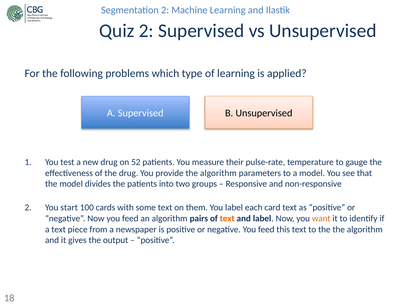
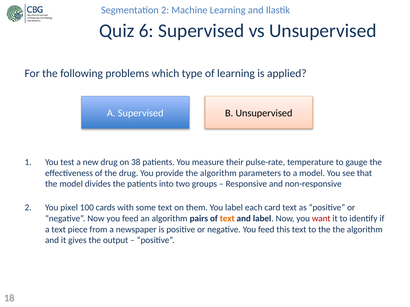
Quiz 2: 2 -> 6 (146, 31)
52: 52 -> 38 (136, 162)
start: start -> pixel (69, 208)
want colour: orange -> red (321, 219)
